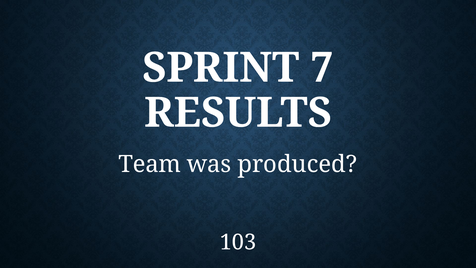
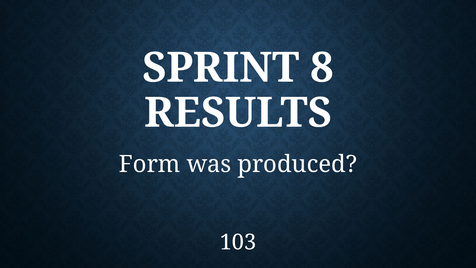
7: 7 -> 8 (322, 68)
Team: Team -> Form (150, 164)
